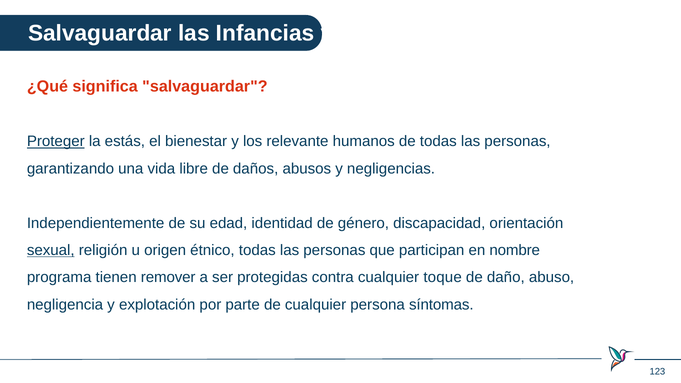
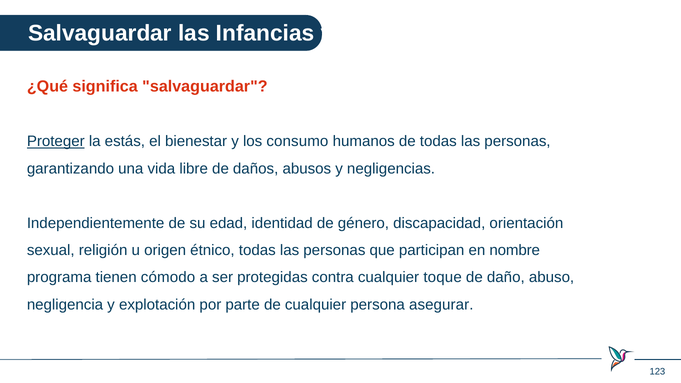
relevante: relevante -> consumo (297, 141)
sexual underline: present -> none (51, 250)
remover: remover -> cómodo (168, 278)
síntomas: síntomas -> asegurar (441, 305)
